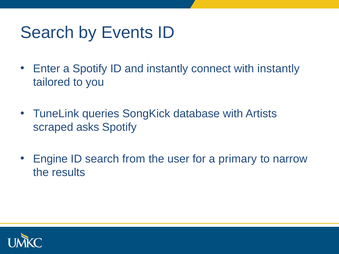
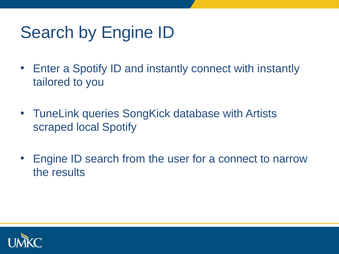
by Events: Events -> Engine (127, 33)
asks: asks -> local (88, 127)
a primary: primary -> connect (238, 159)
